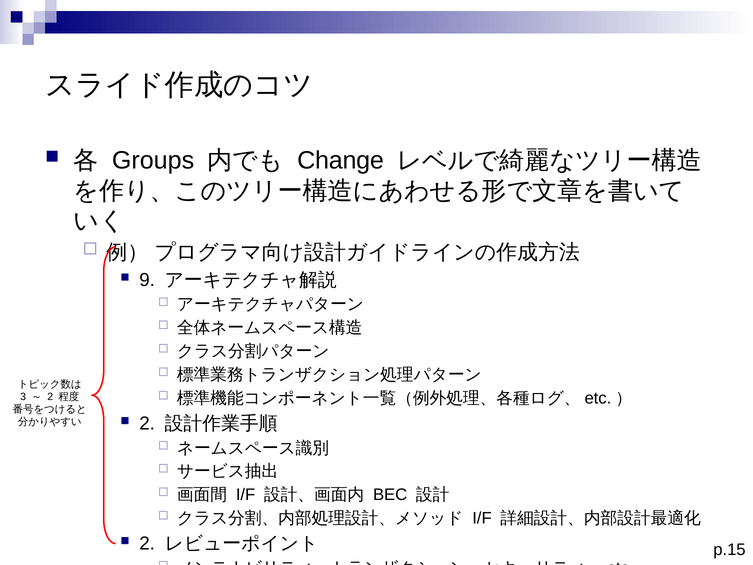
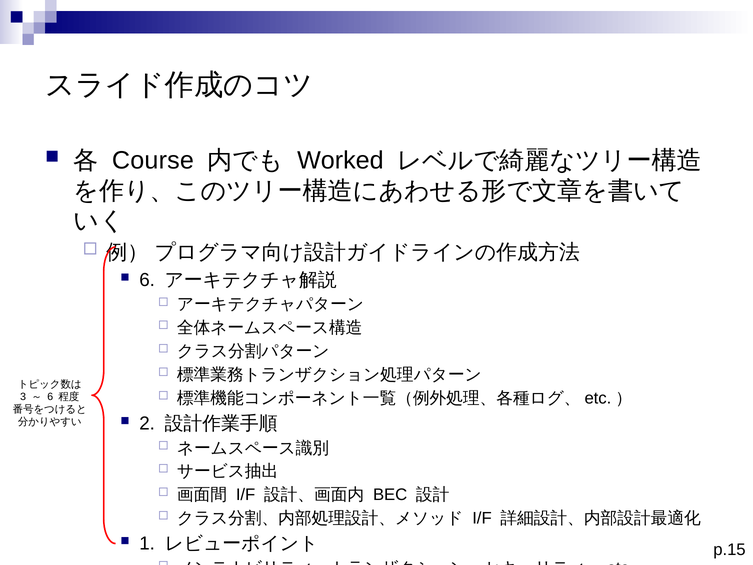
Groups: Groups -> Course (153, 161)
Change: Change -> Worked (340, 161)
9: 9 -> 6 (147, 280)
2: 2 -> 6 (50, 396)
2: 2 -> 1 (147, 543)
